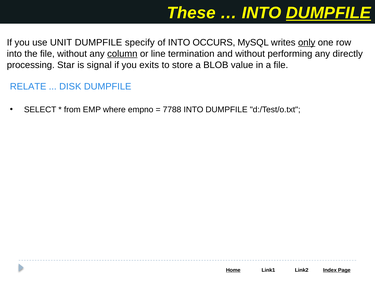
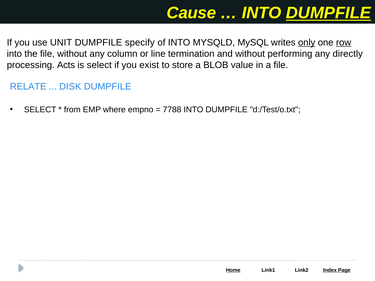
These: These -> Cause (191, 13)
OCCURS: OCCURS -> MYSQLD (214, 42)
row underline: none -> present (344, 42)
column underline: present -> none (122, 54)
Star: Star -> Acts (66, 65)
is signal: signal -> select (99, 65)
exits: exits -> exist (149, 65)
